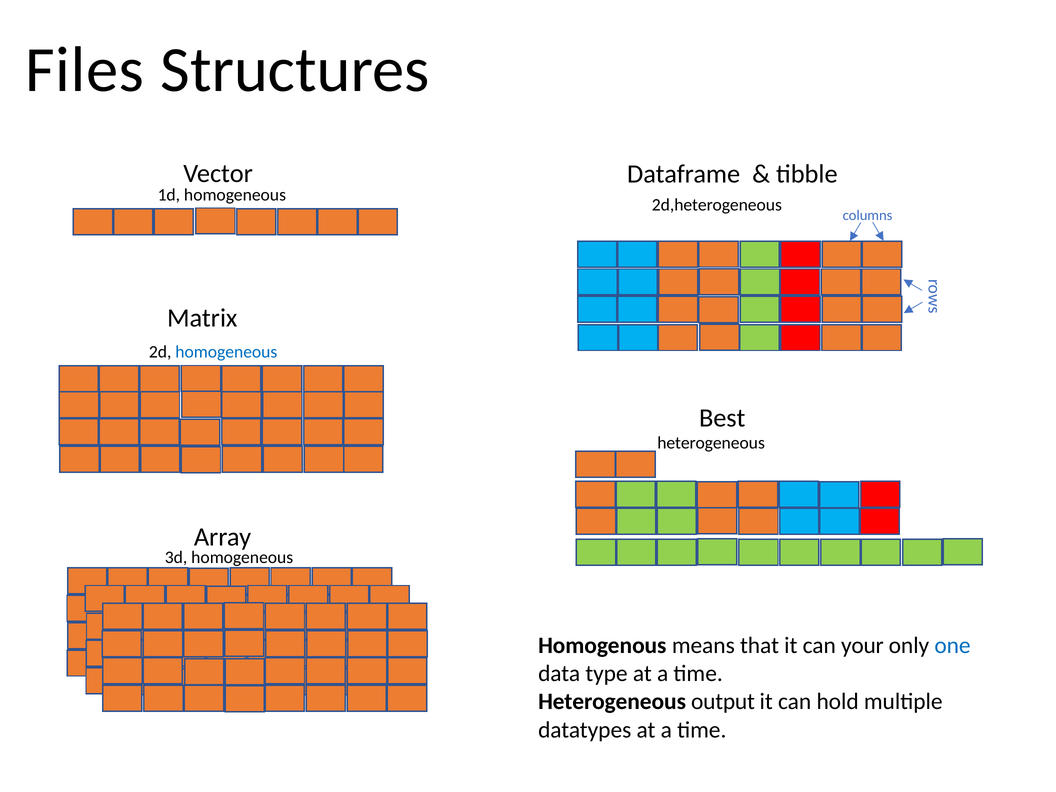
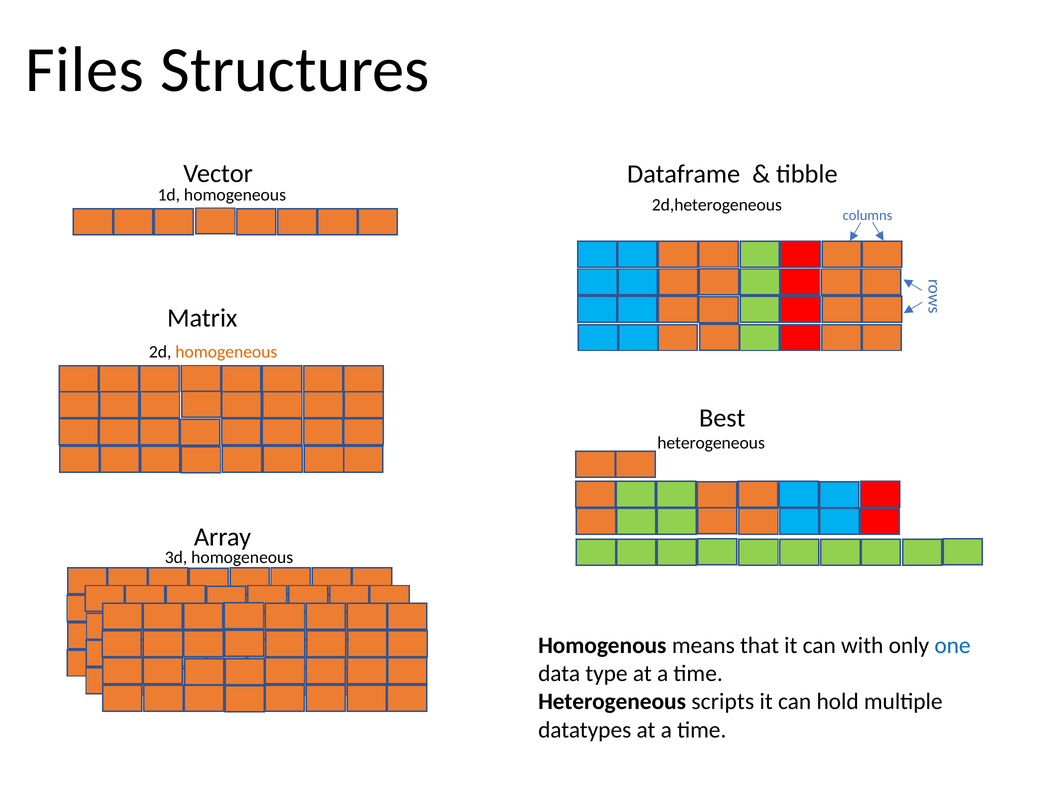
homogeneous colour: blue -> orange (226, 352)
your: your -> with (862, 645)
output: output -> scripts (723, 702)
